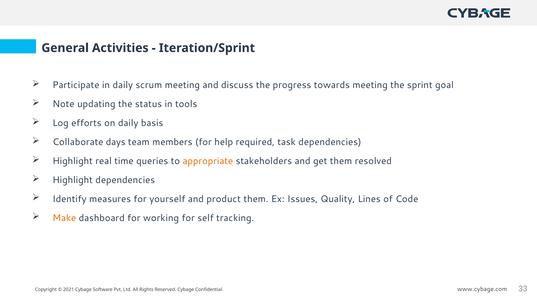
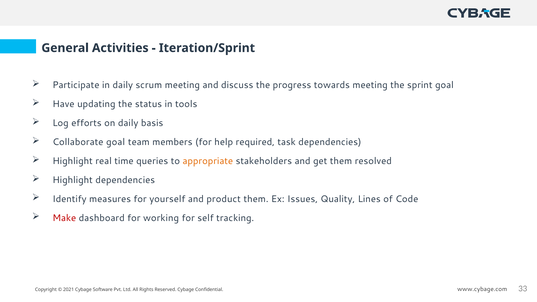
Note: Note -> Have (63, 104)
Collaborate days: days -> goal (116, 142)
Make colour: orange -> red (64, 218)
